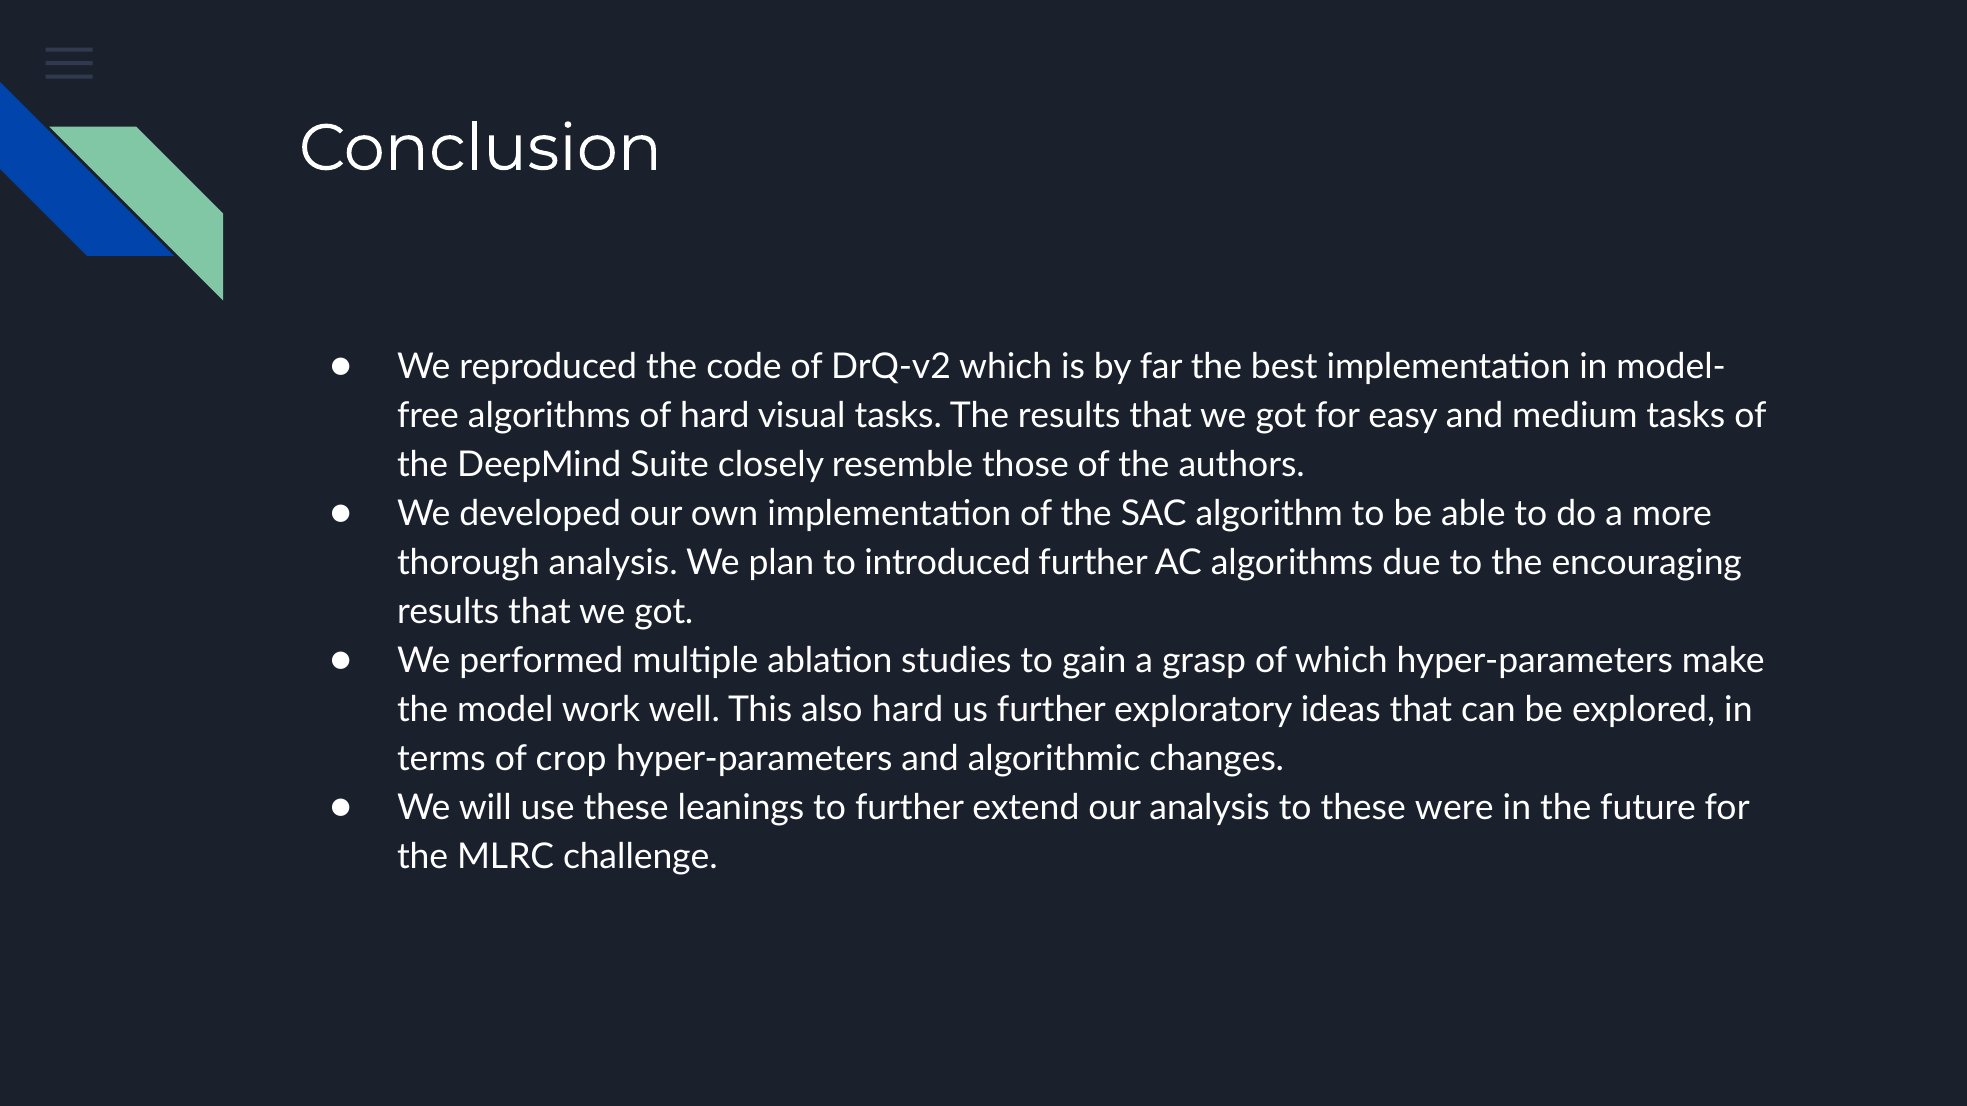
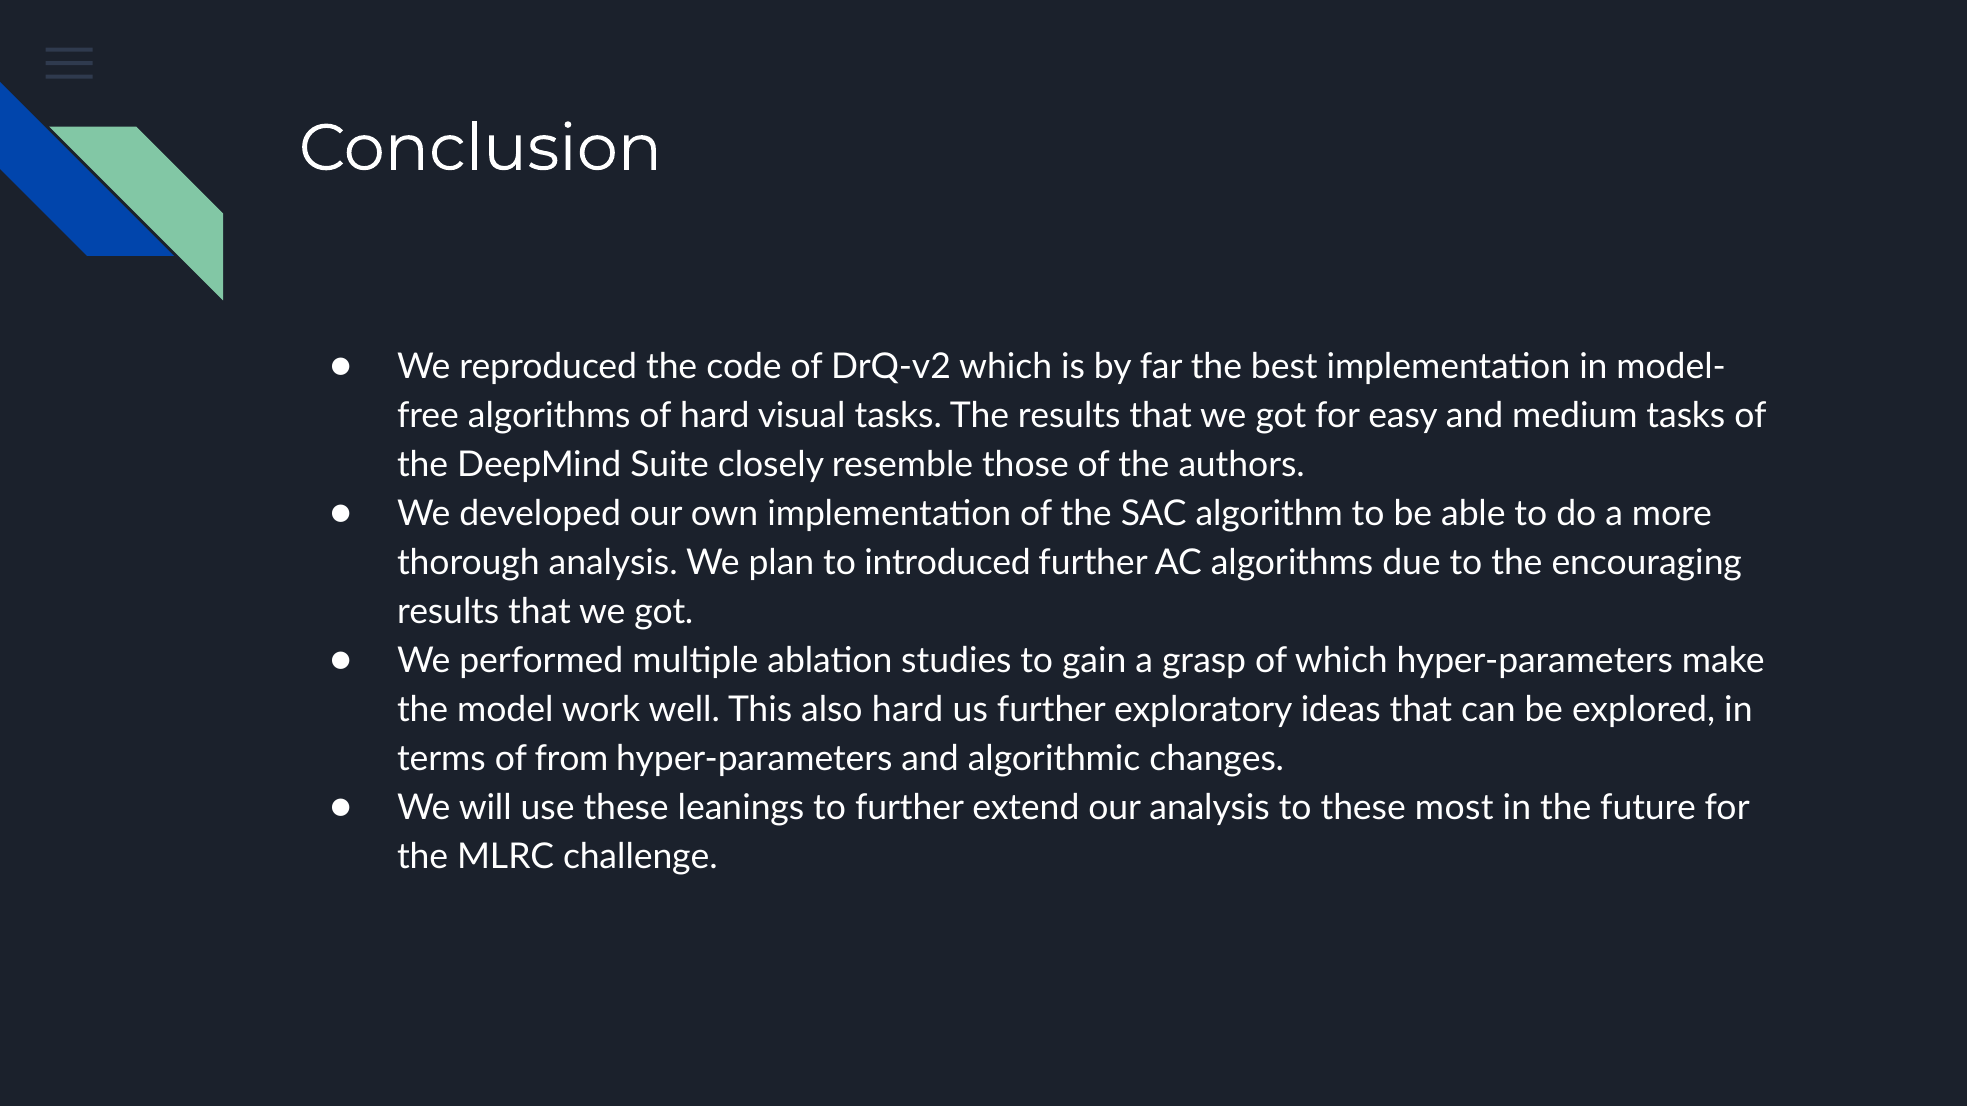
crop: crop -> from (571, 759)
were: were -> most (1454, 808)
